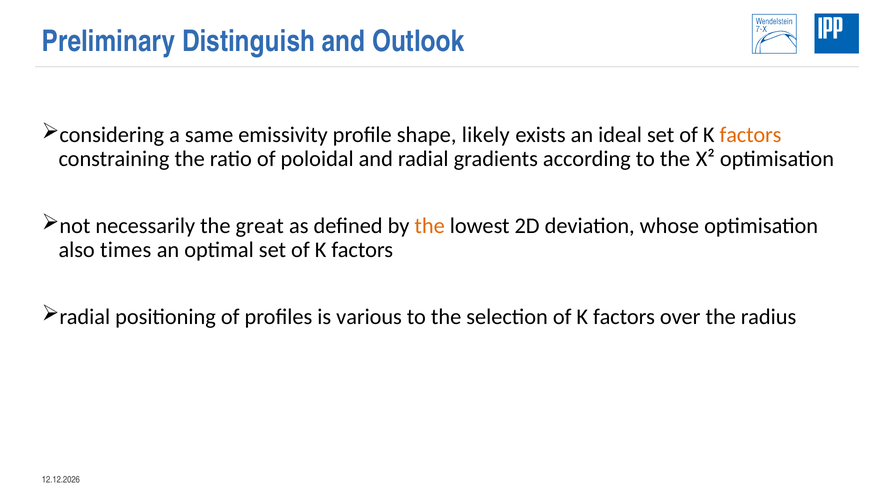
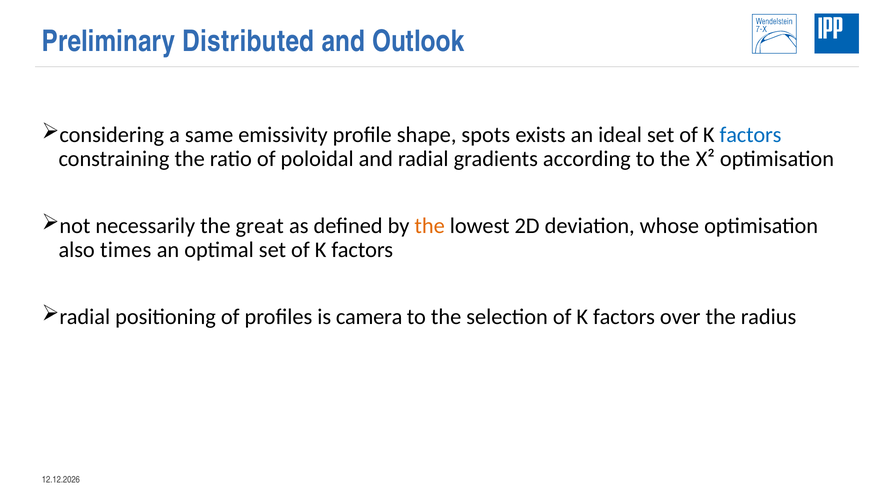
Distinguish: Distinguish -> Distributed (248, 41)
likely: likely -> spots (486, 135)
factors colour: orange -> blue (751, 135)
various: various -> camera (369, 317)
